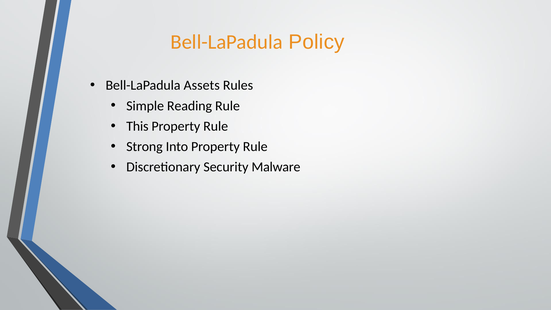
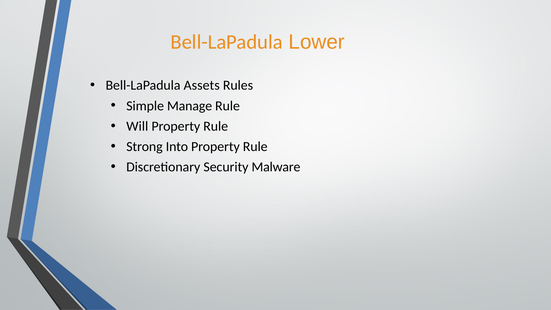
Policy: Policy -> Lower (317, 42)
Reading: Reading -> Manage (190, 106)
This: This -> Will (137, 126)
